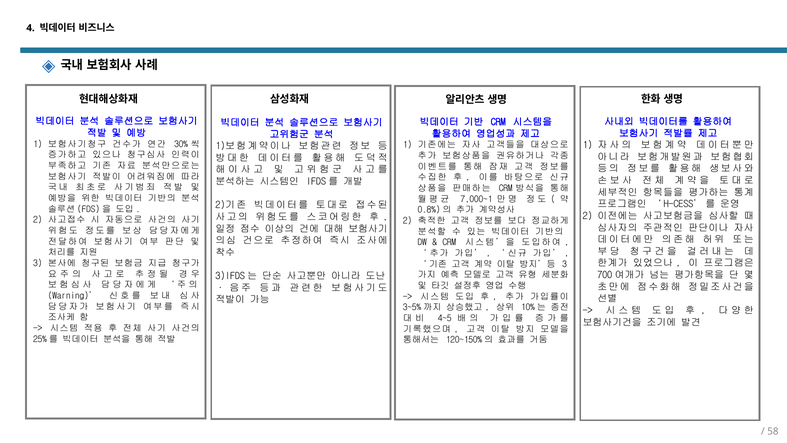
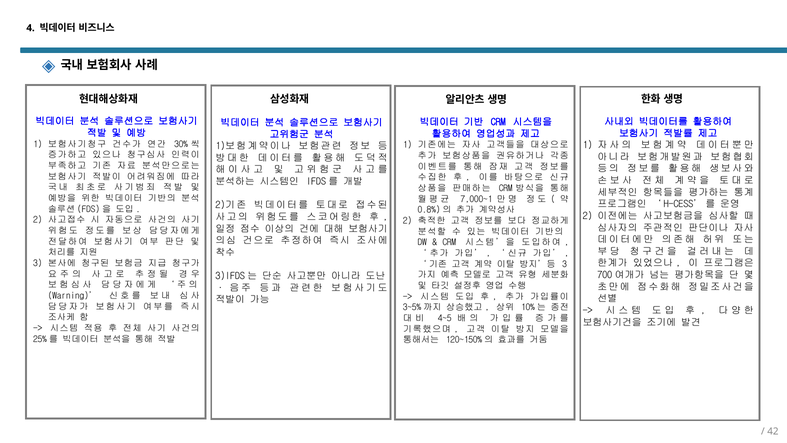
58: 58 -> 42 (773, 431)
